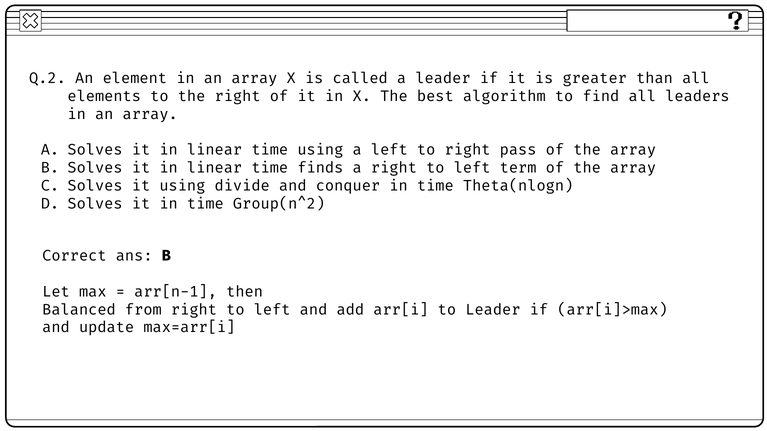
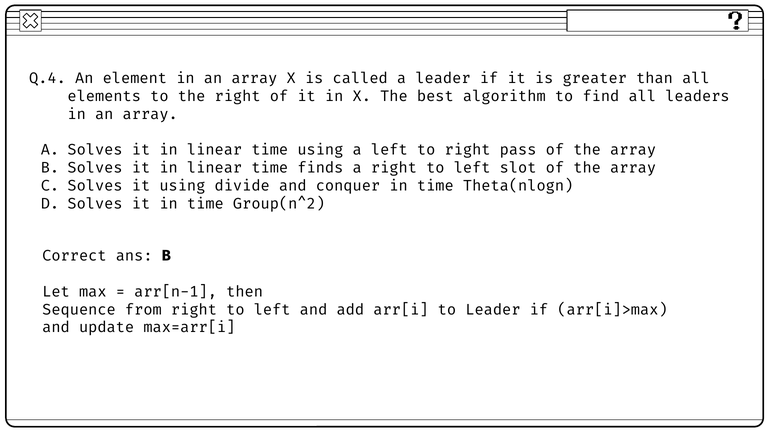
Q.2: Q.2 -> Q.4 (47, 79)
term: term -> slot (518, 168)
Balanced: Balanced -> Sequence (79, 310)
